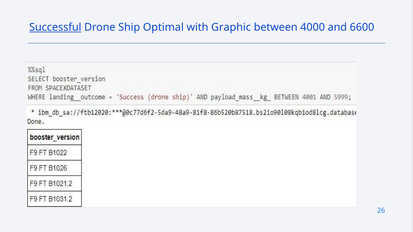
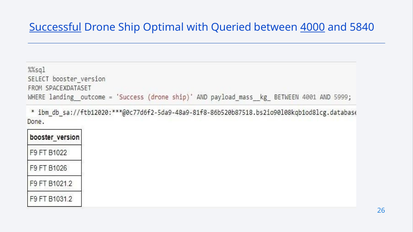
Graphic: Graphic -> Queried (231, 27)
4000 underline: none -> present (313, 27)
6600: 6600 -> 5840 (362, 27)
